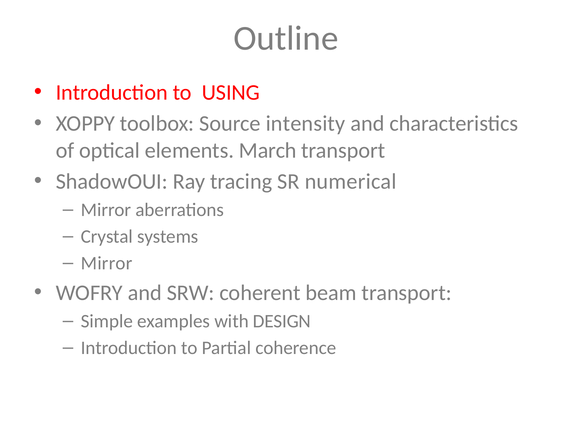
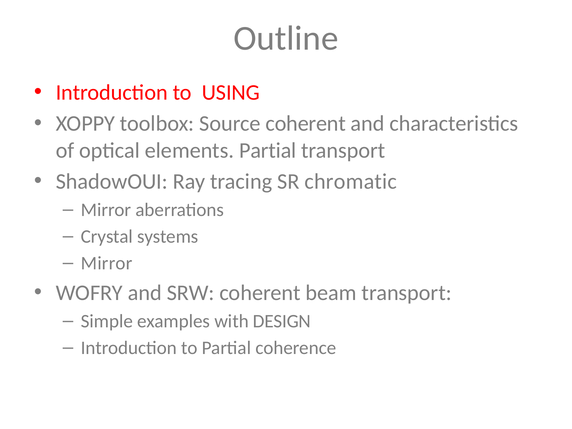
Source intensity: intensity -> coherent (306, 124)
elements March: March -> Partial (268, 150)
numerical: numerical -> chromatic (351, 182)
